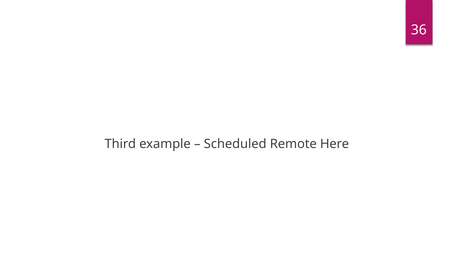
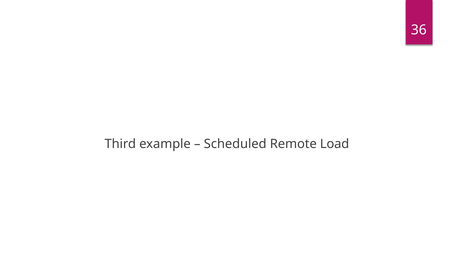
Here: Here -> Load (335, 144)
